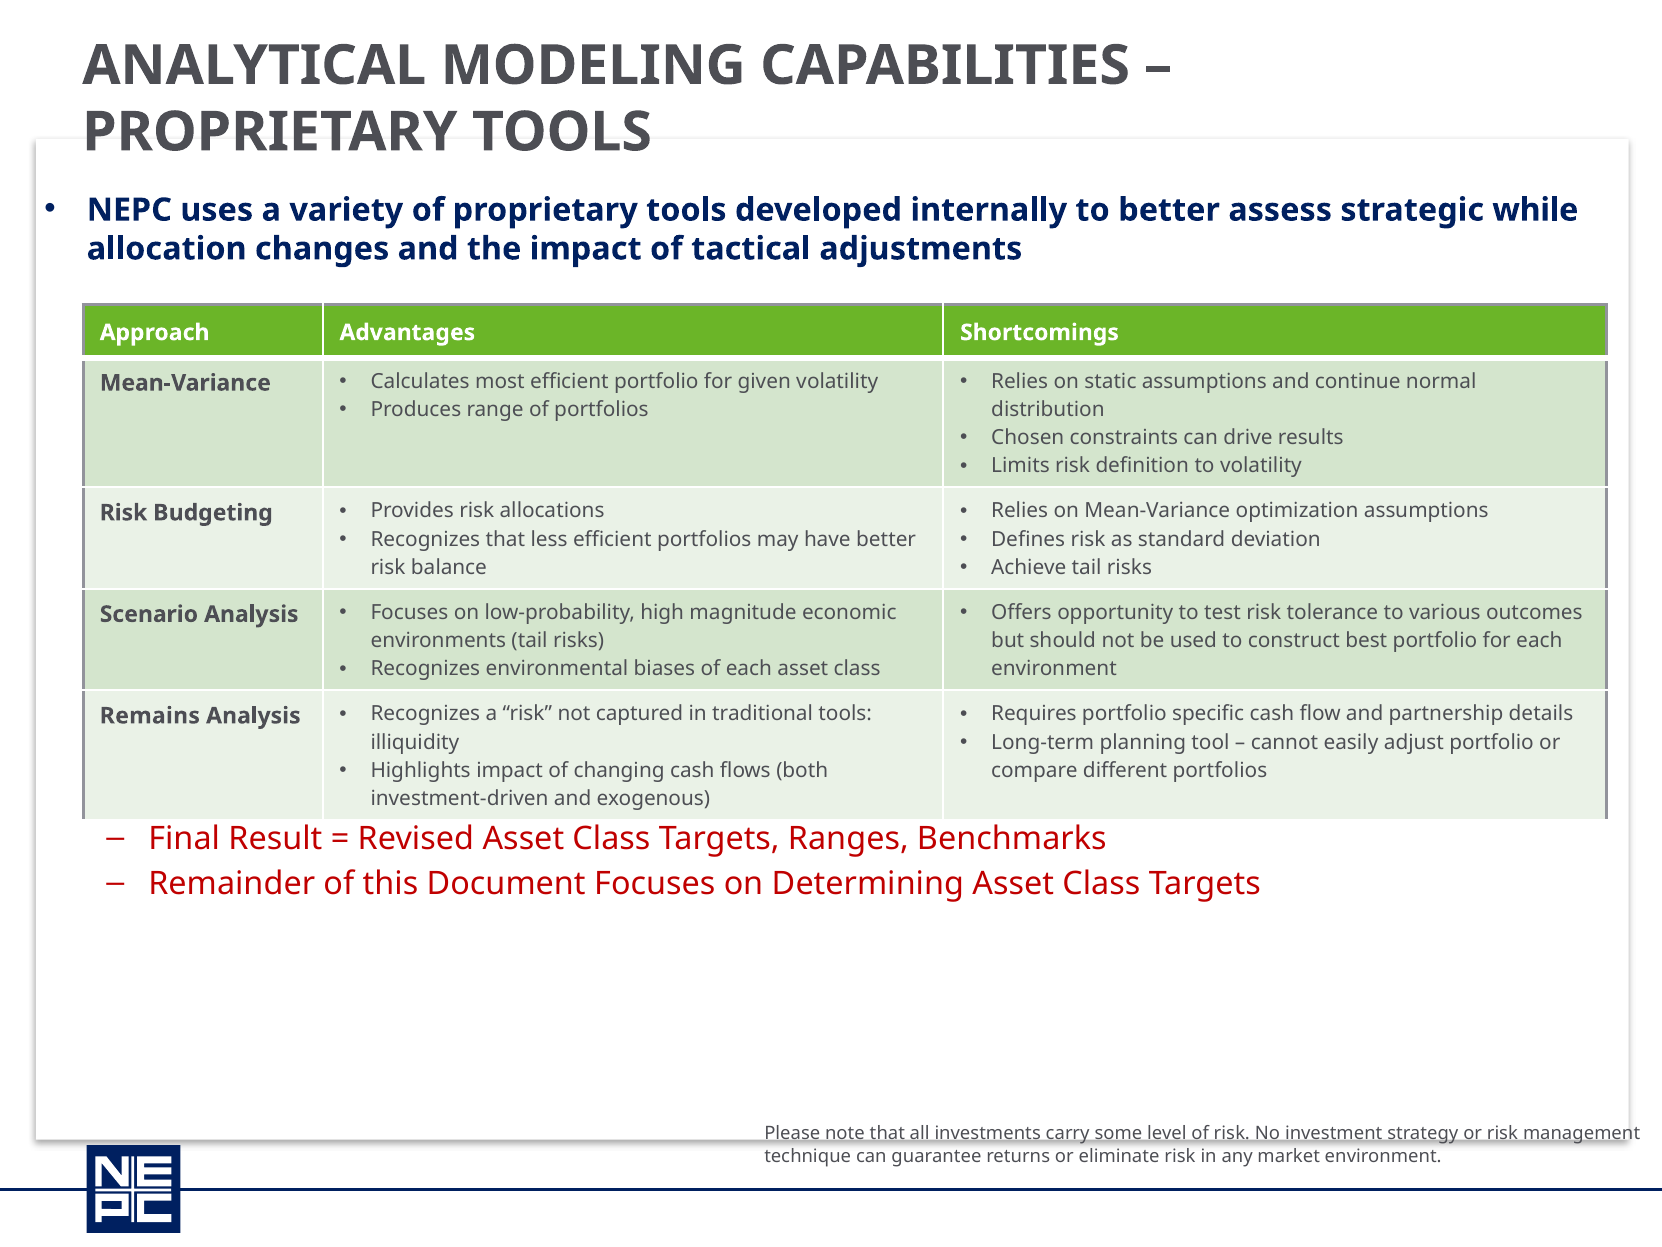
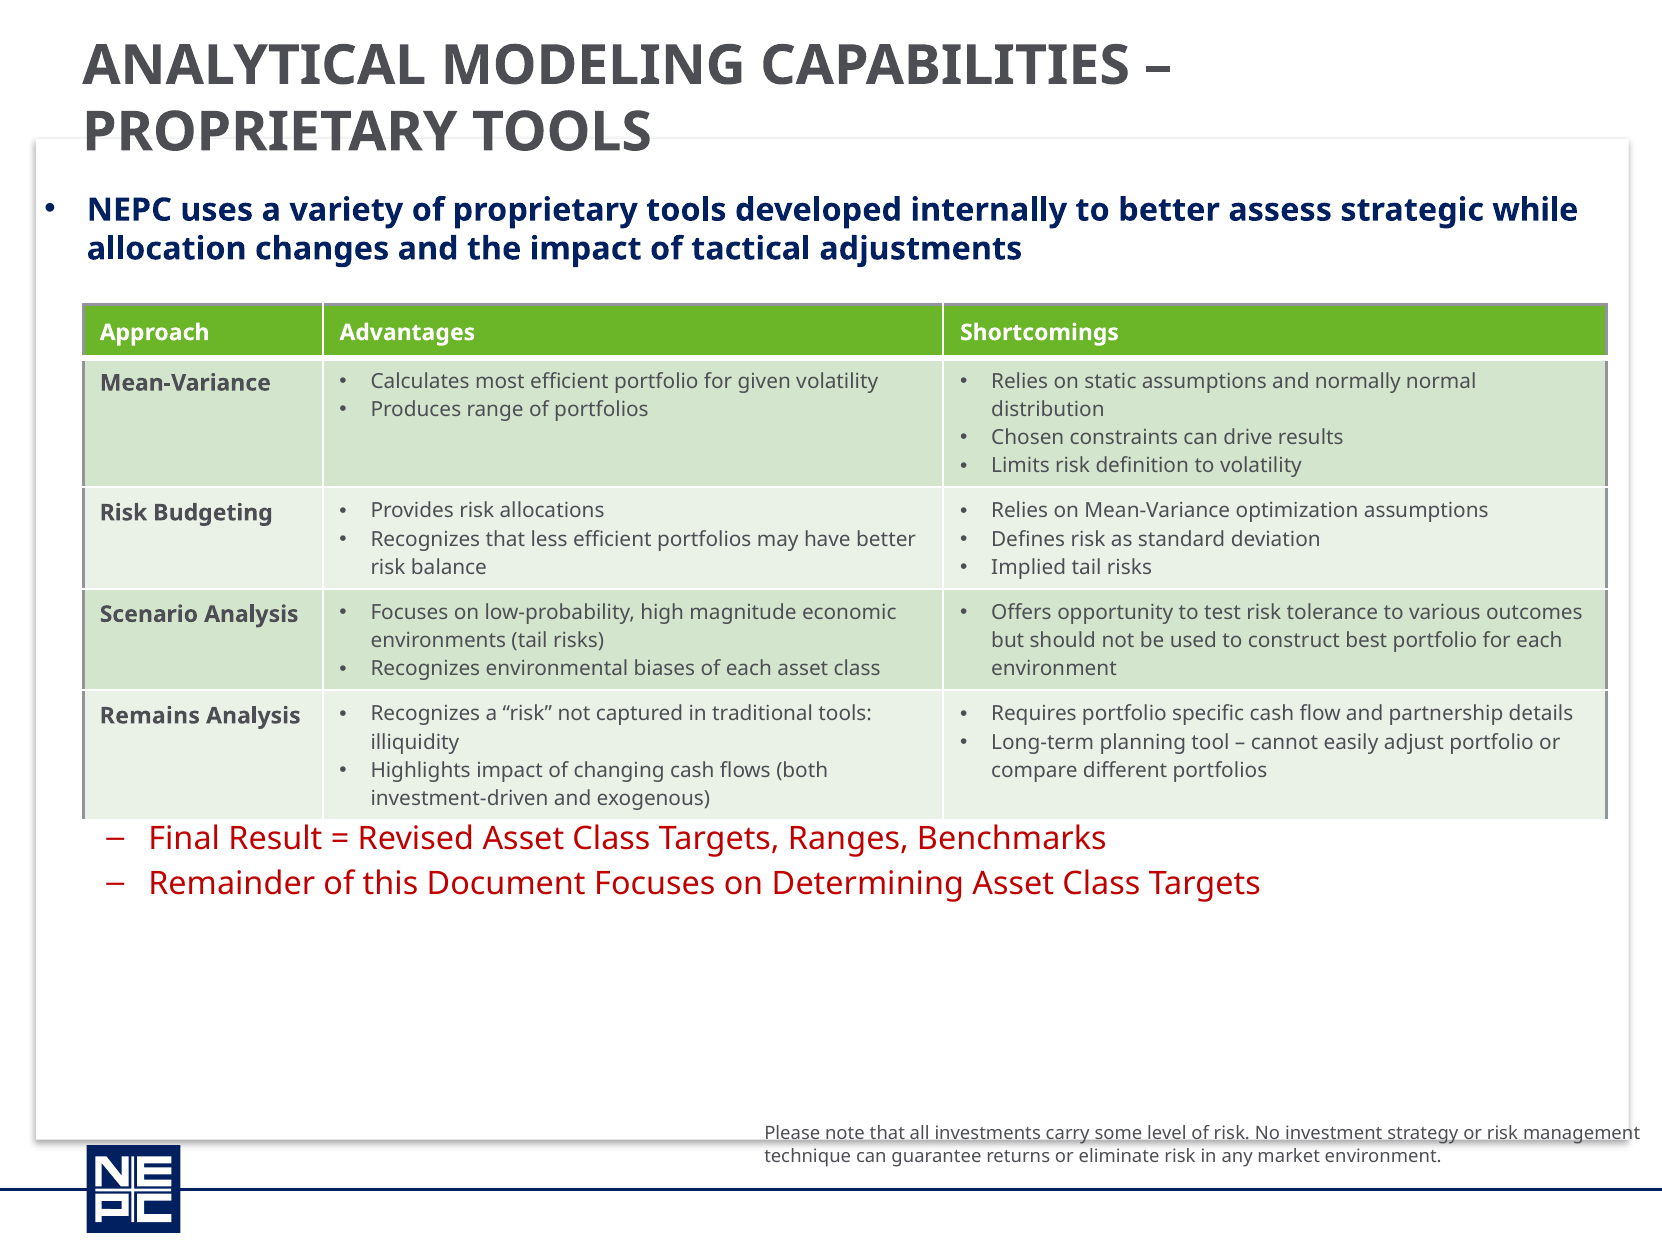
continue: continue -> normally (1358, 381)
Achieve: Achieve -> Implied (1029, 567)
